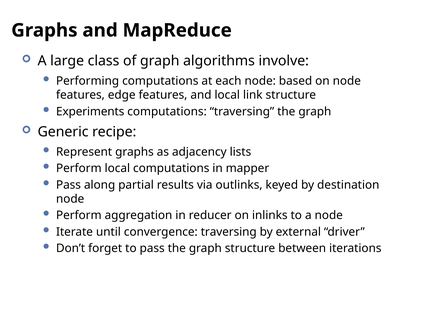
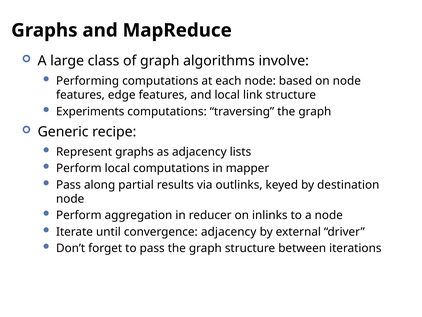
convergence traversing: traversing -> adjacency (229, 231)
